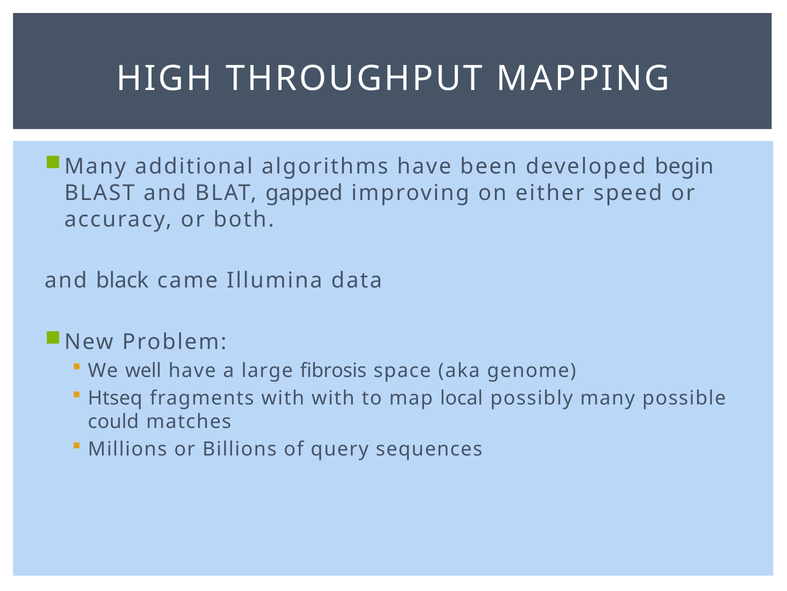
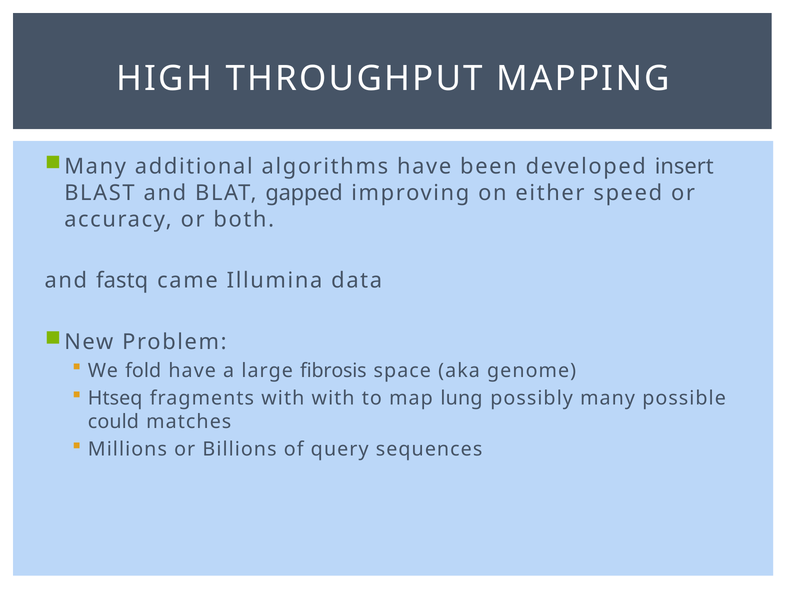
begin: begin -> insert (684, 167)
black: black -> fastq (122, 280)
well: well -> fold (143, 370)
local: local -> lung (461, 398)
